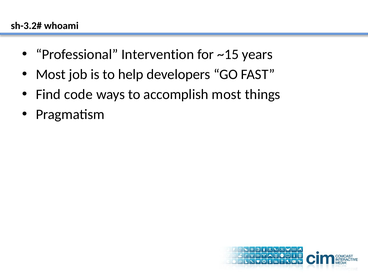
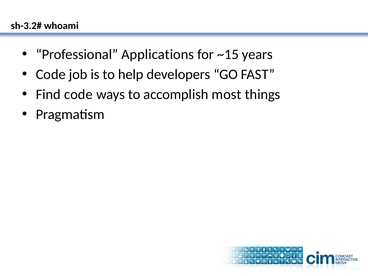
Intervention: Intervention -> Applications (158, 54)
Most: Most -> Code (51, 74)
